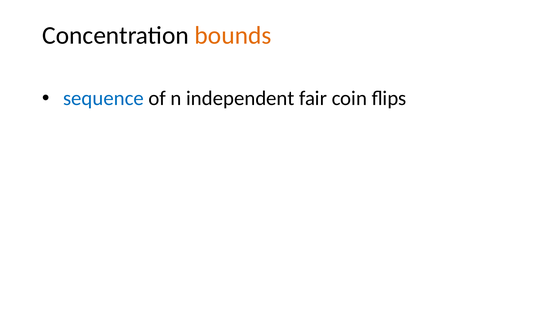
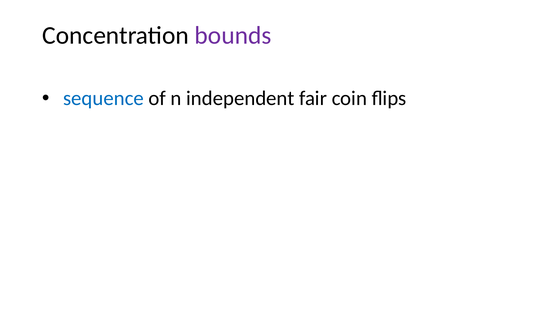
bounds colour: orange -> purple (233, 35)
